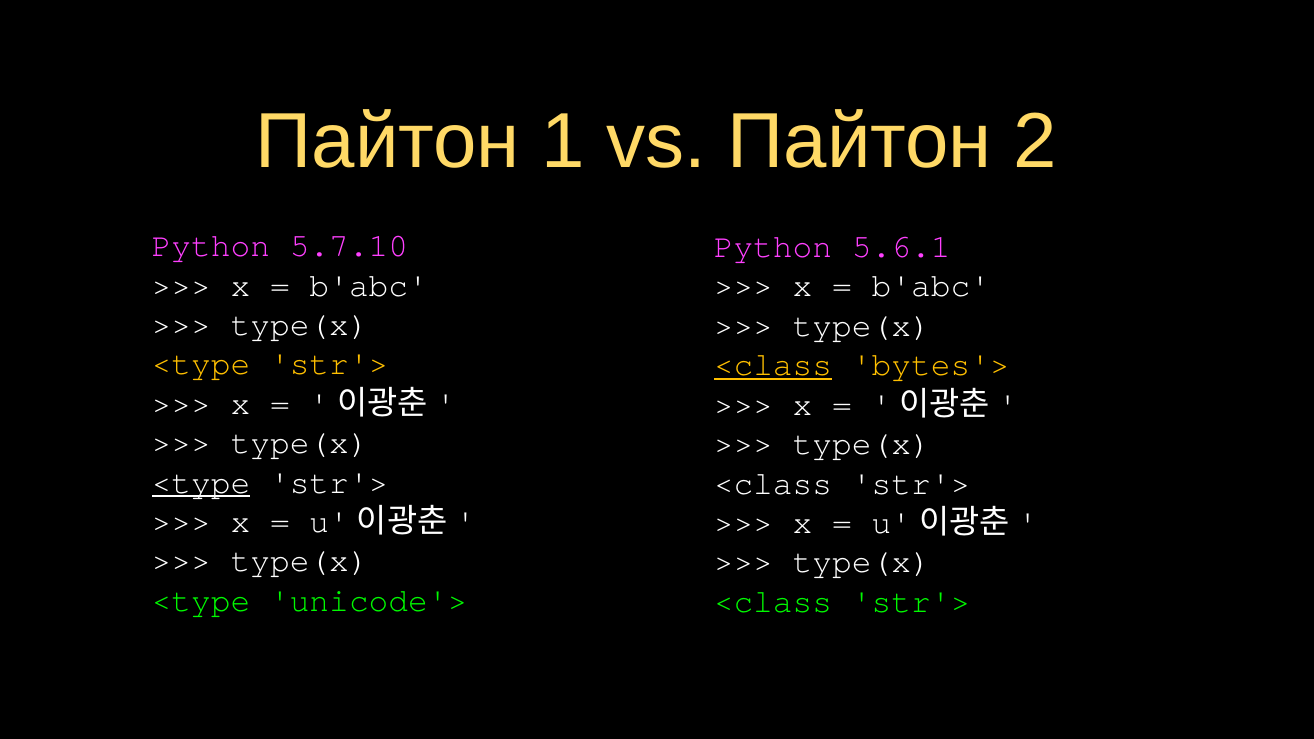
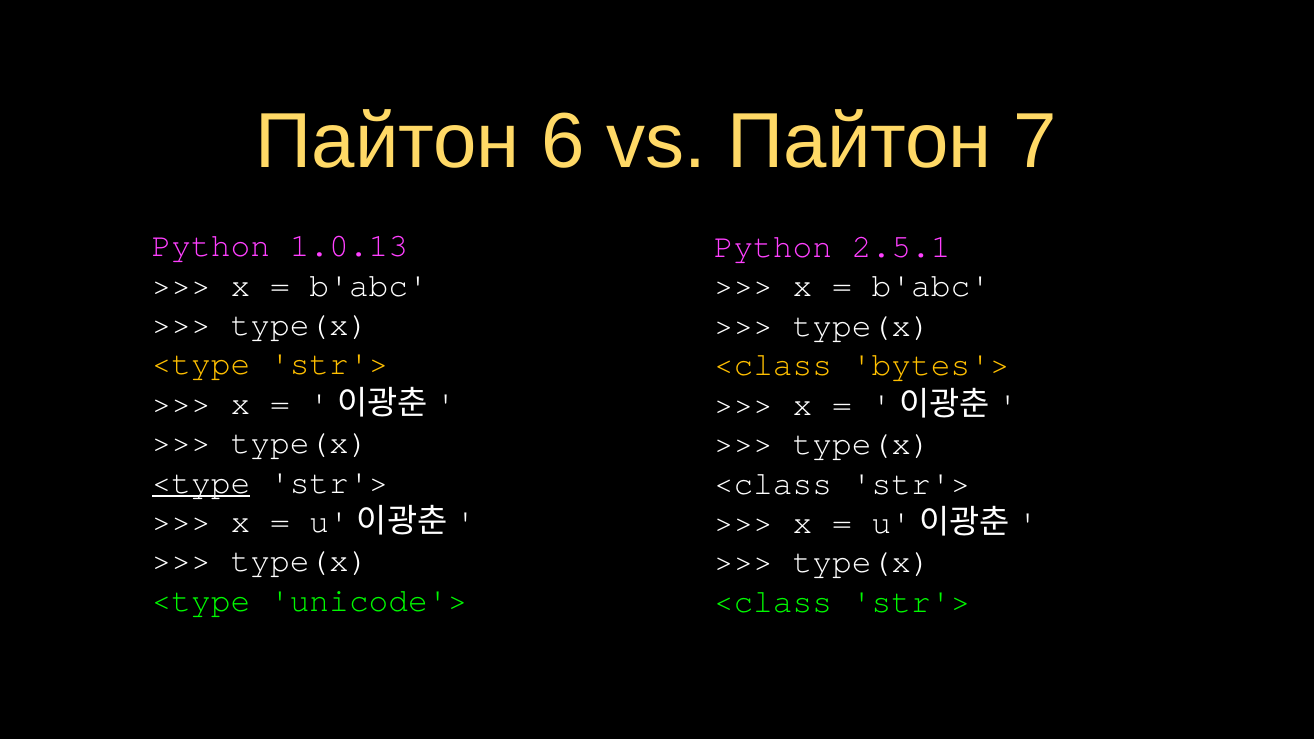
1: 1 -> 6 (563, 142)
2: 2 -> 7 (1035, 142)
5.7.10: 5.7.10 -> 1.0.13 (349, 246)
5.6.1: 5.6.1 -> 2.5.1 (901, 247)
<class underline: present -> none (773, 365)
